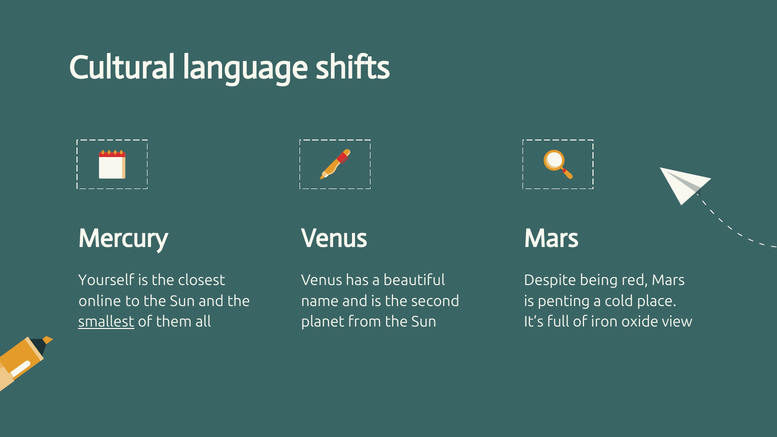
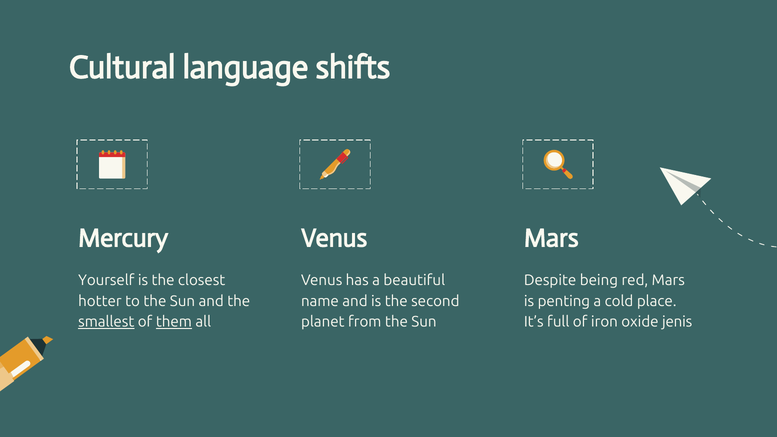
online: online -> hotter (100, 301)
them underline: none -> present (174, 322)
view: view -> jenis (677, 322)
